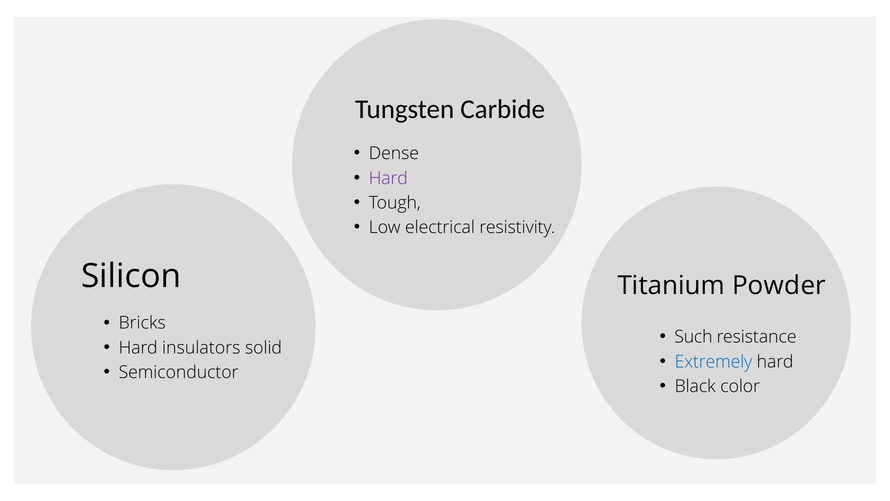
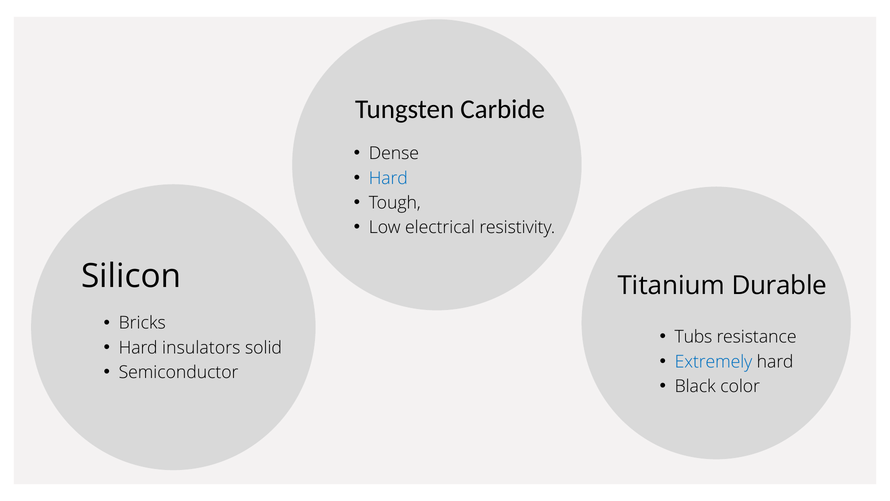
Hard colour: purple -> blue (388, 178)
Powder: Powder -> Durable (779, 285)
Such: Such -> Tubs (693, 337)
